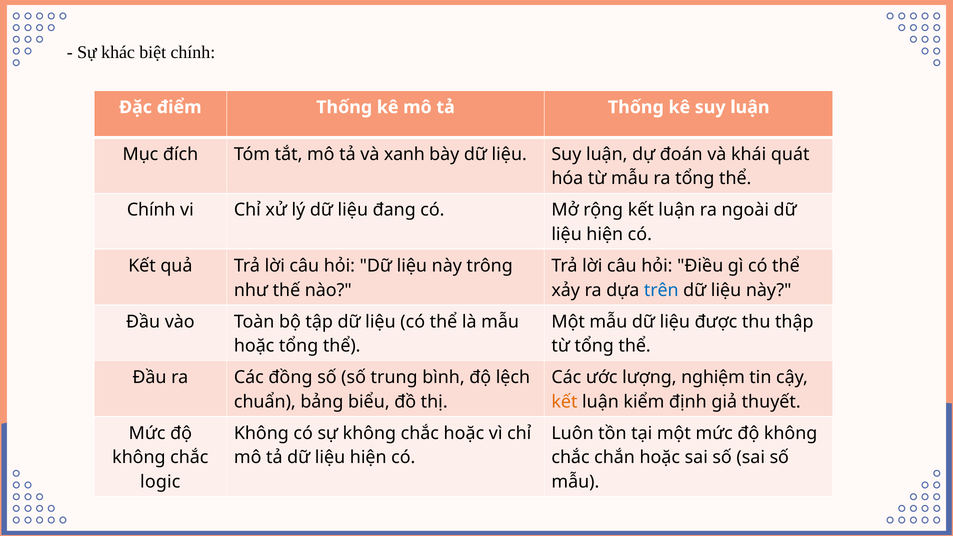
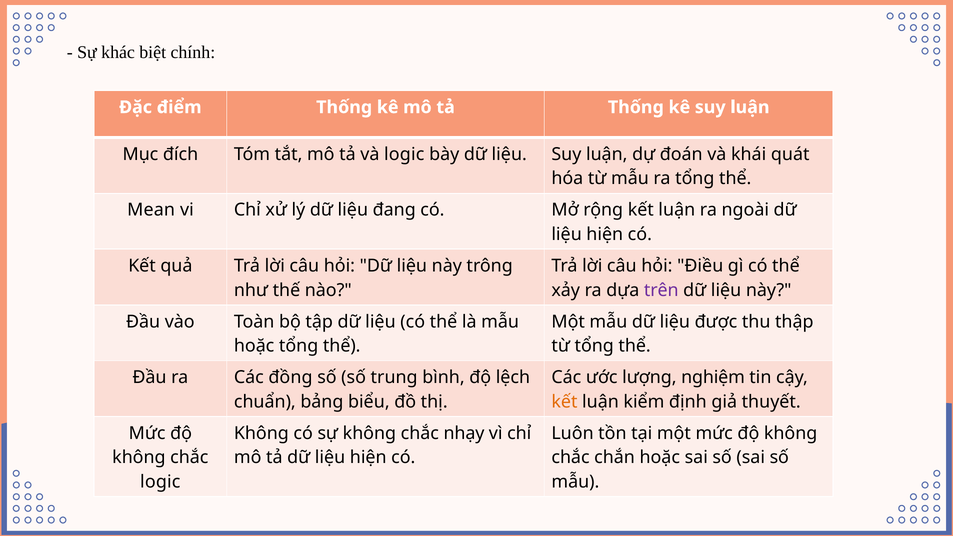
và xanh: xanh -> logic (404, 154)
Chính: Chính -> Mean (151, 210)
trên colour: blue -> purple (661, 290)
chắc hoặc: hoặc -> nhạy (464, 433)
